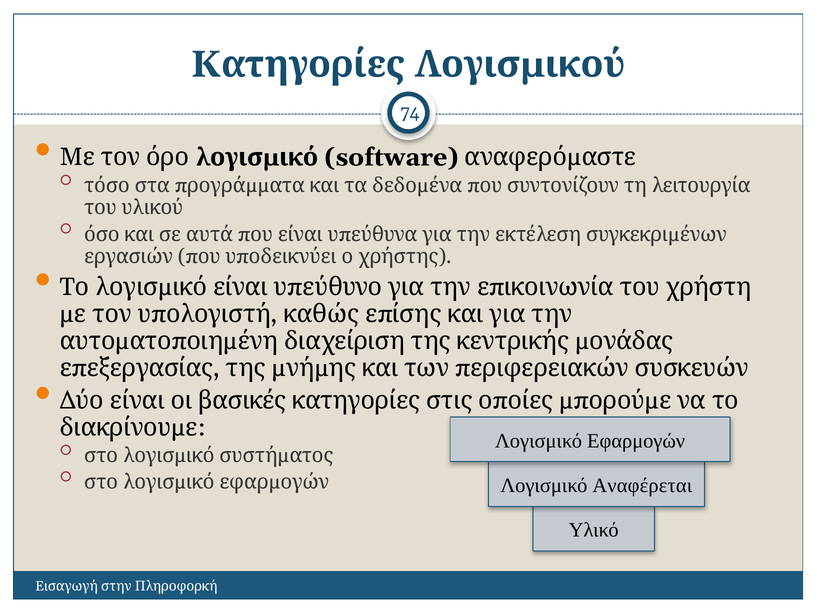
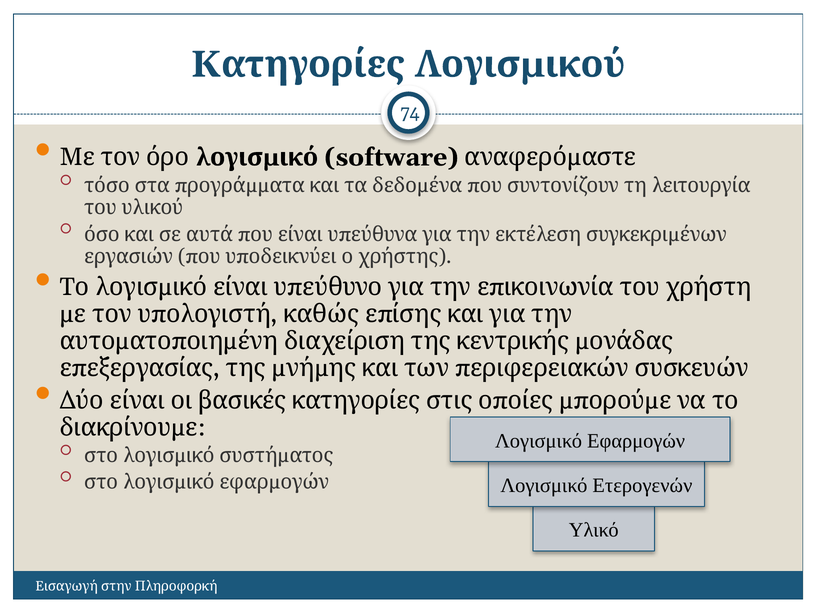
Αναφέρεται: Αναφέρεται -> Ετερογενών (642, 485)
